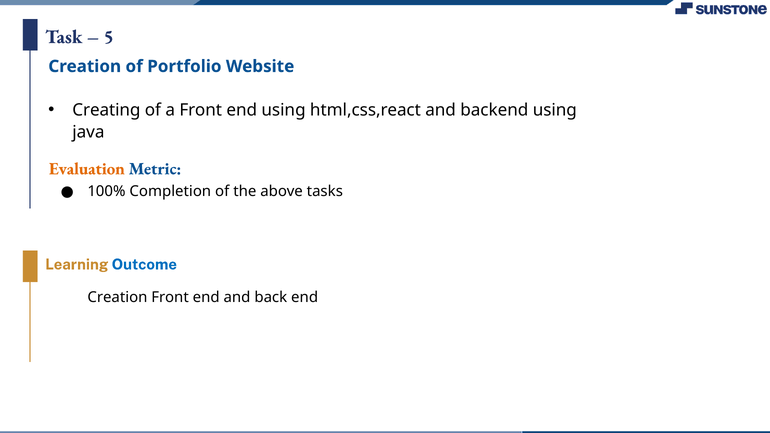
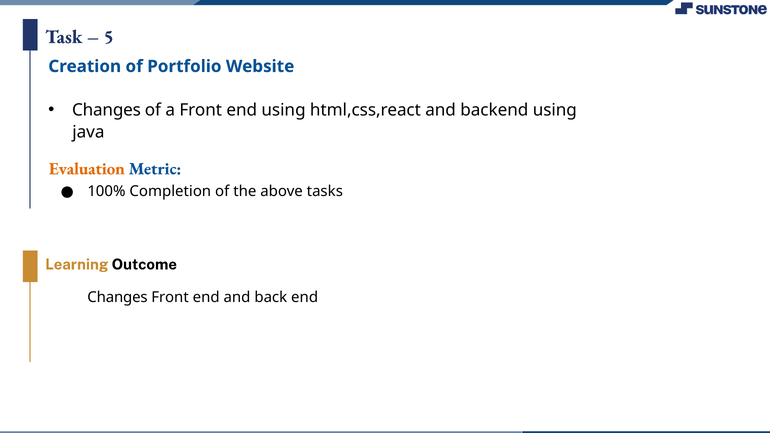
Creating: Creating -> Changes (106, 110)
Outcome colour: blue -> black (144, 265)
Creation: Creation -> Changes (117, 297)
